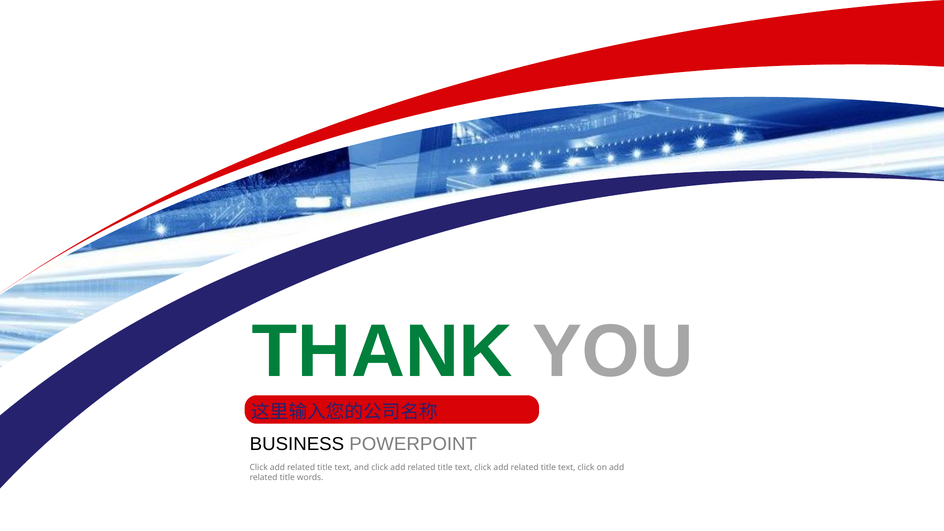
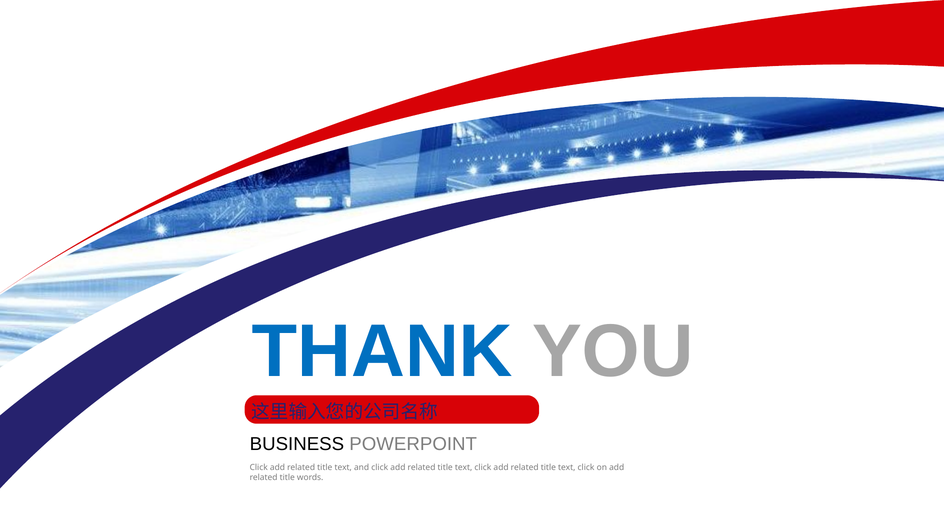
THANK colour: green -> blue (382, 352)
